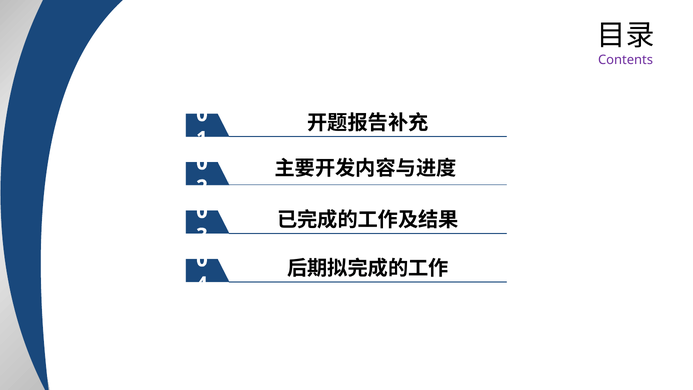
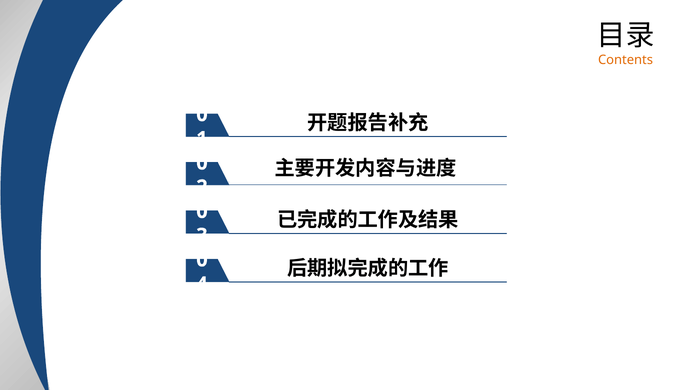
Contents colour: purple -> orange (626, 60)
